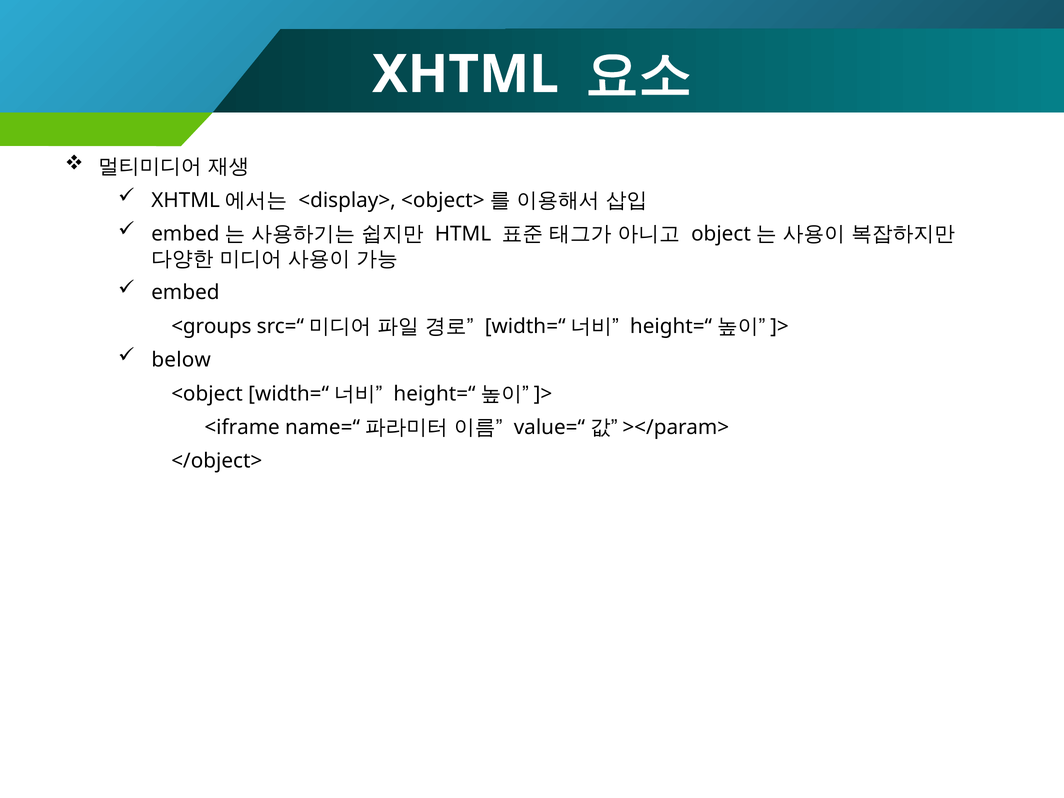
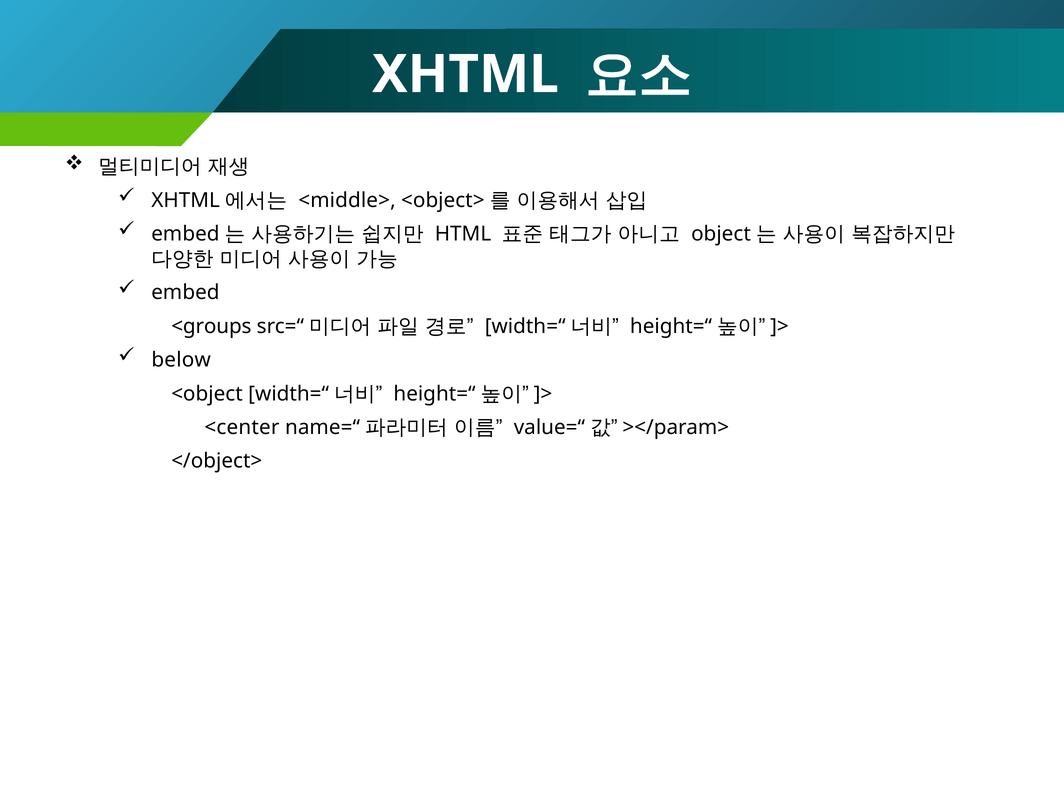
<display>: <display> -> <middle> (347, 200)
<iframe: <iframe -> <center (242, 427)
